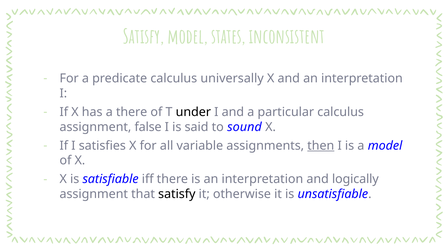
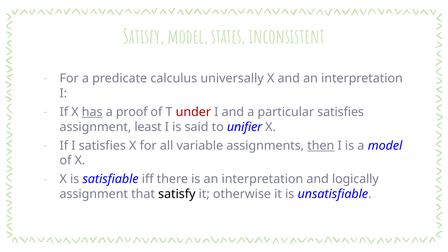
has underline: none -> present (92, 112)
a there: there -> proof (132, 112)
under colour: black -> red (193, 112)
particular calculus: calculus -> satisfies (341, 112)
false: false -> least (148, 127)
sound: sound -> unifier (245, 127)
